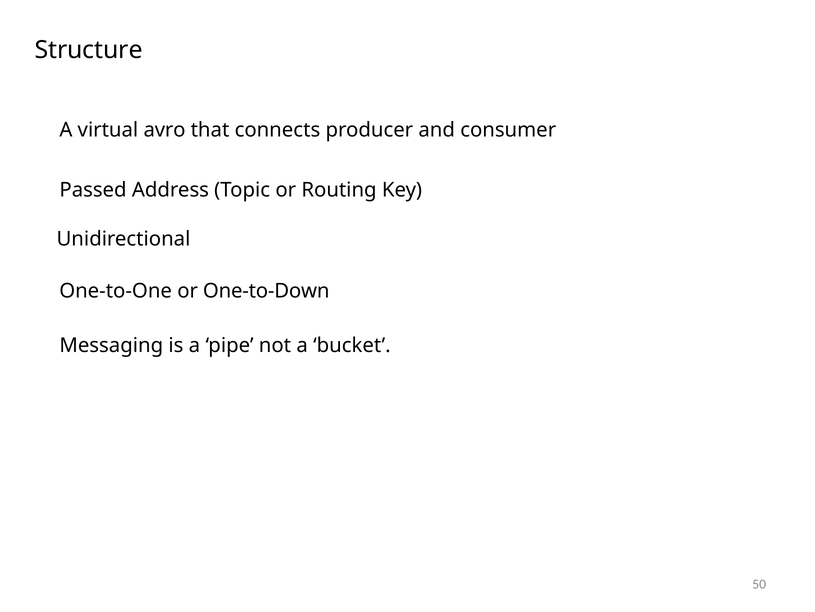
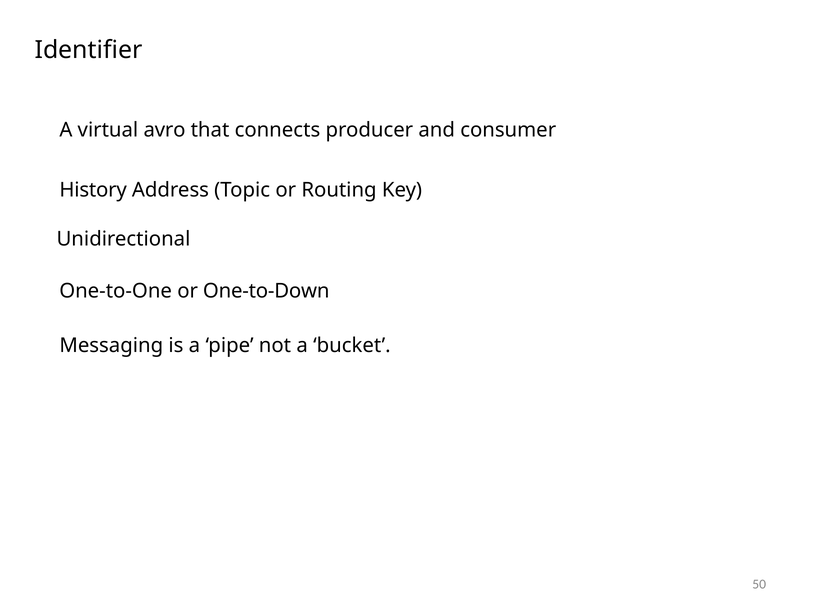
Structure: Structure -> Identifier (89, 50)
Passed: Passed -> History (93, 190)
